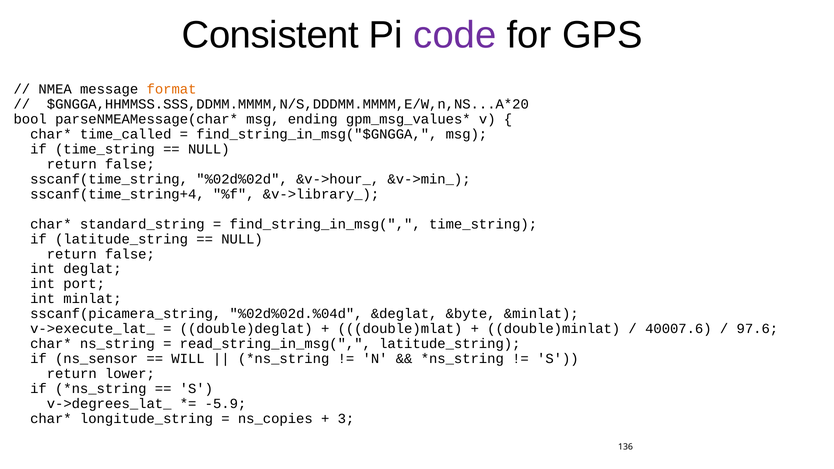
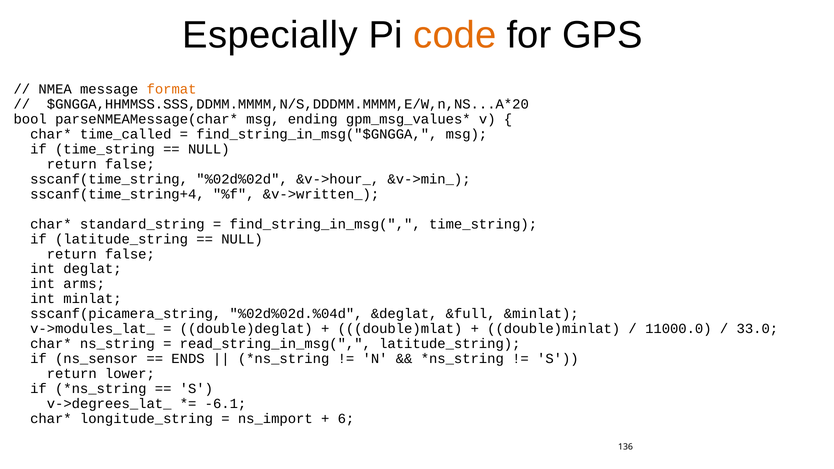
Consistent: Consistent -> Especially (270, 35)
code colour: purple -> orange (455, 35)
&v->library_: &v->library_ -> &v->written_ (321, 194)
port: port -> arms (84, 284)
&byte: &byte -> &full (471, 314)
v->execute_lat_: v->execute_lat_ -> v->modules_lat_ (93, 329)
40007.6: 40007.6 -> 11000.0 (678, 329)
97.6: 97.6 -> 33.0 (757, 329)
WILL: WILL -> ENDS (188, 359)
-5.9: -5.9 -> -6.1 (225, 404)
ns_copies: ns_copies -> ns_import (275, 419)
3: 3 -> 6 (346, 419)
